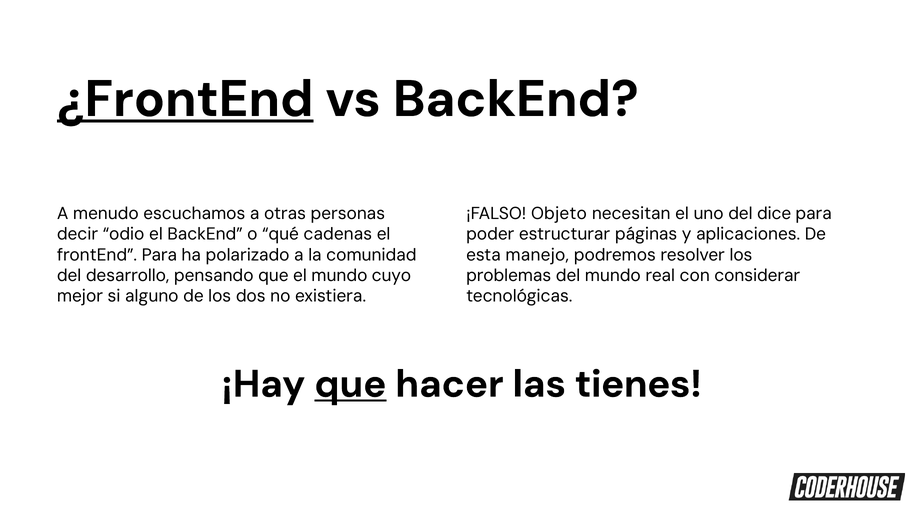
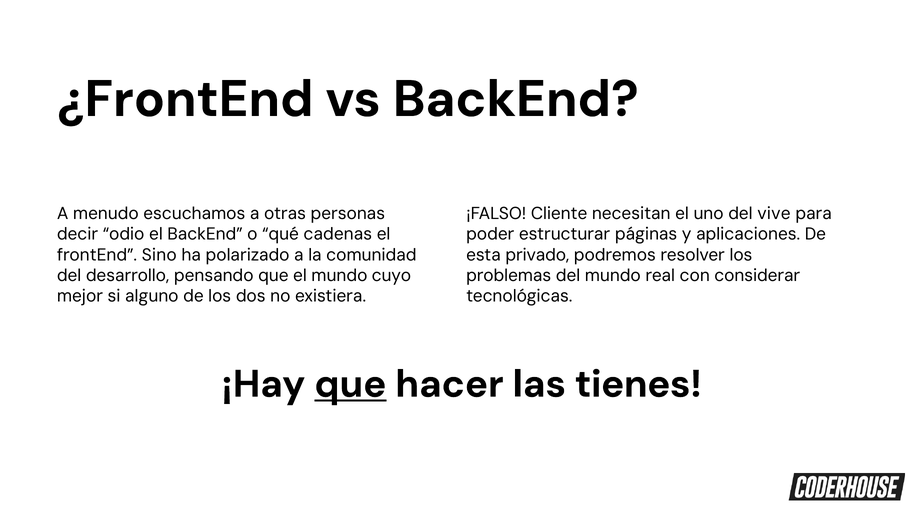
¿FrontEnd underline: present -> none (185, 99)
Objeto: Objeto -> Cliente (559, 213)
dice: dice -> vive (774, 213)
frontEnd Para: Para -> Sino (159, 255)
manejo: manejo -> privado (537, 255)
